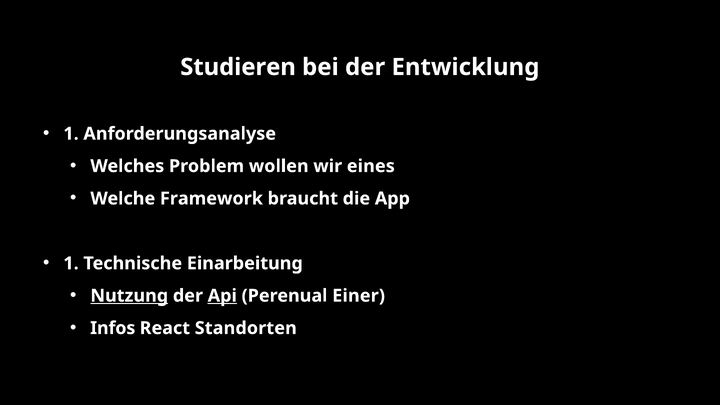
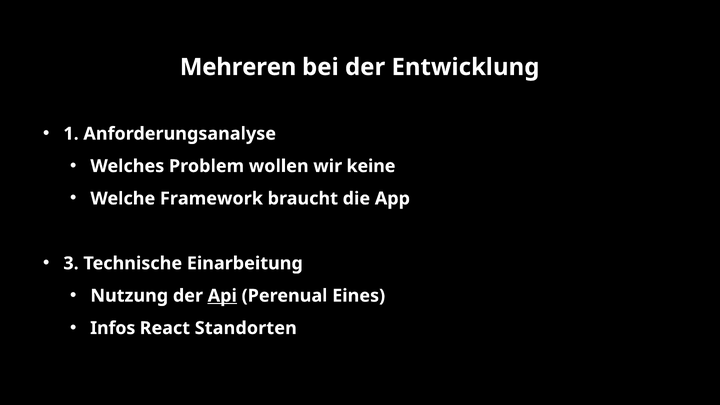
Studieren: Studieren -> Mehreren (238, 67)
eines: eines -> keine (371, 166)
1: 1 -> 3 (71, 263)
Nutzung underline: present -> none (129, 296)
Einer: Einer -> Eines (359, 296)
